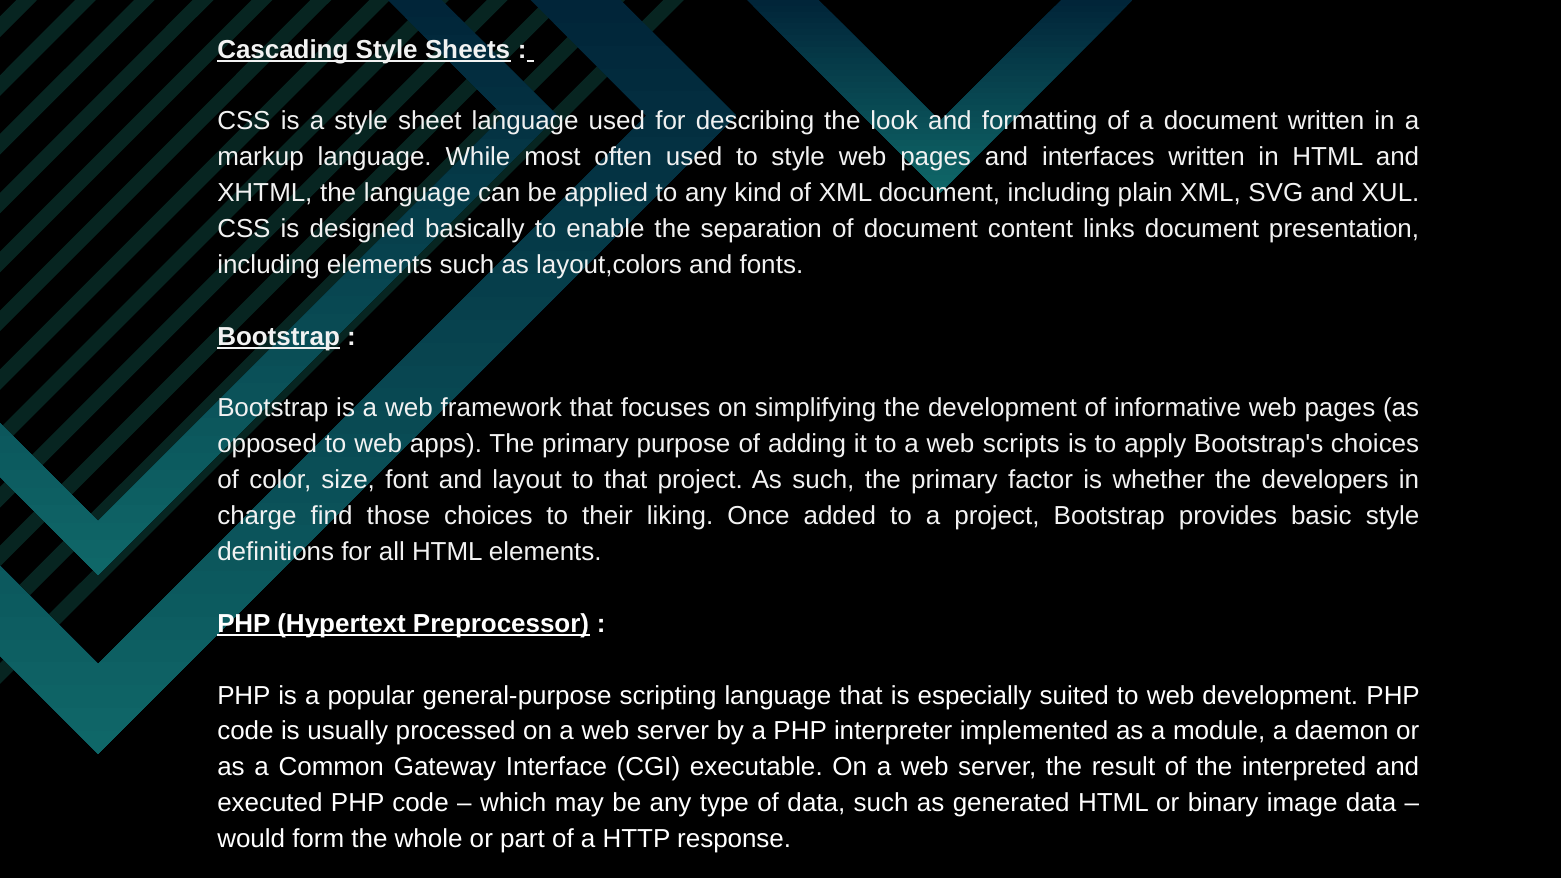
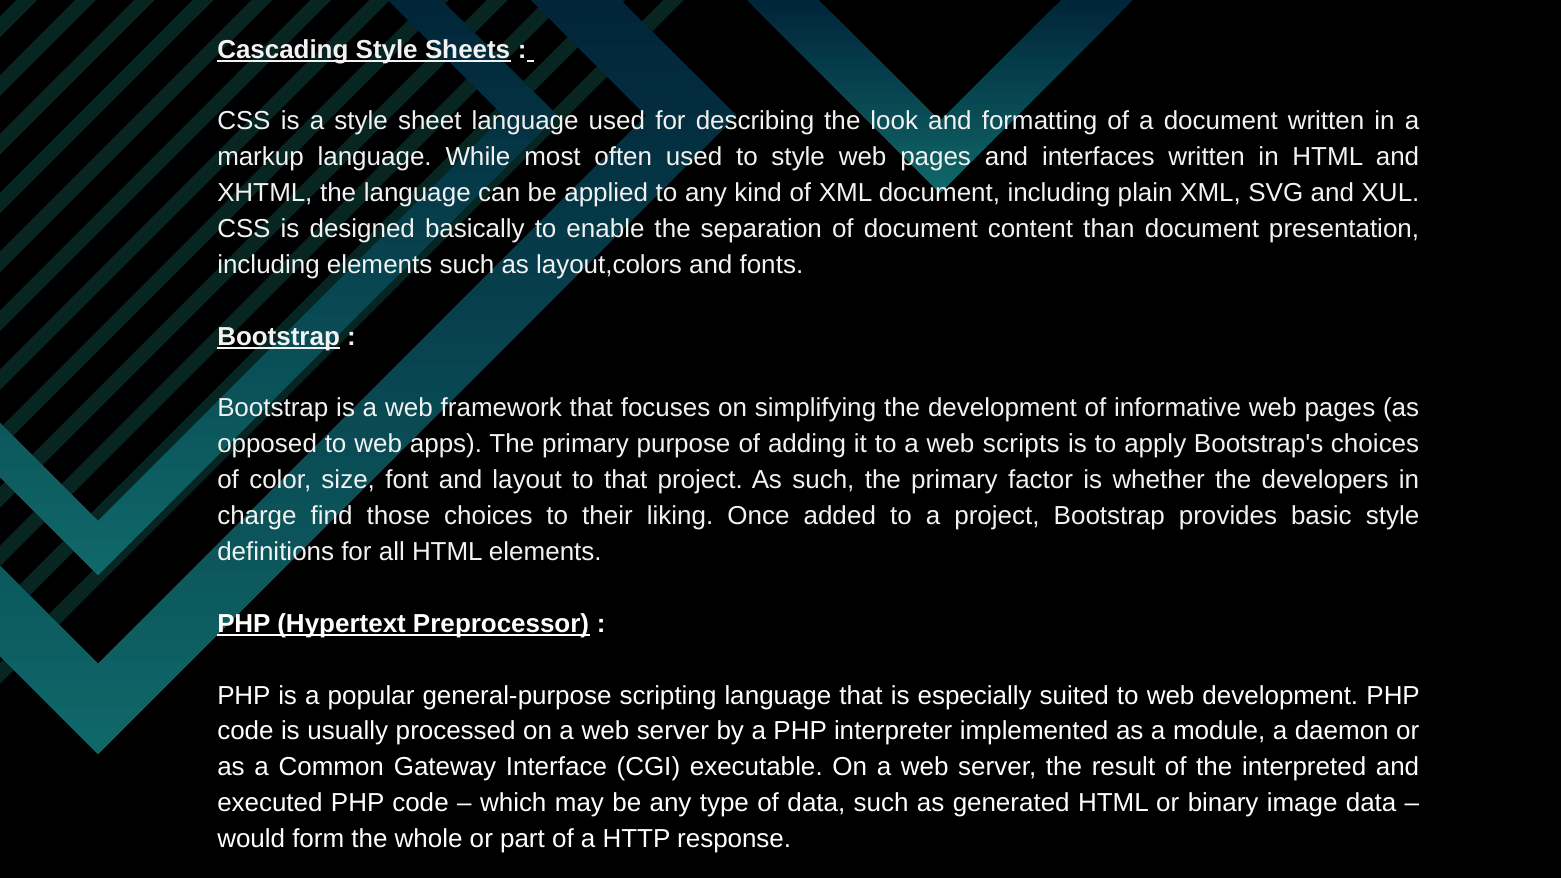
links: links -> than (1109, 229)
